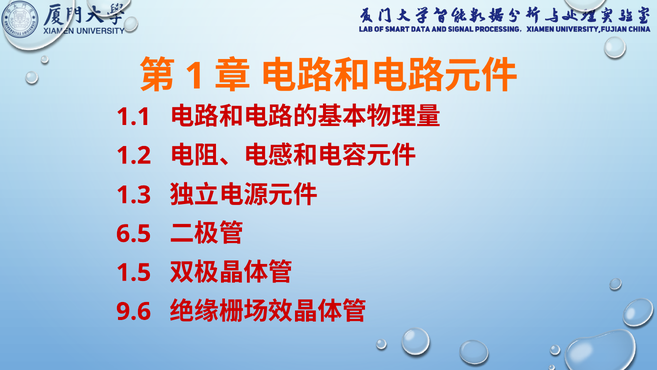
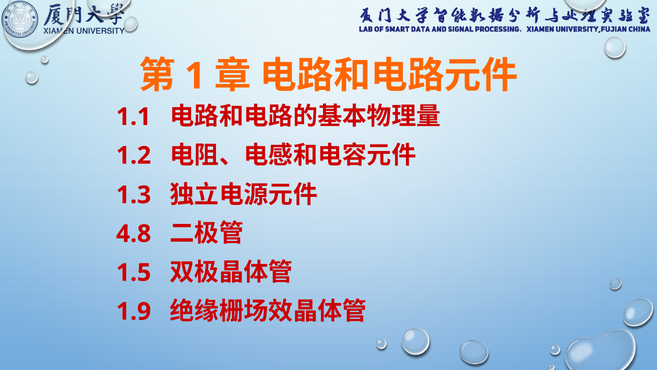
6.5: 6.5 -> 4.8 (134, 234)
9.6: 9.6 -> 1.9 (134, 311)
